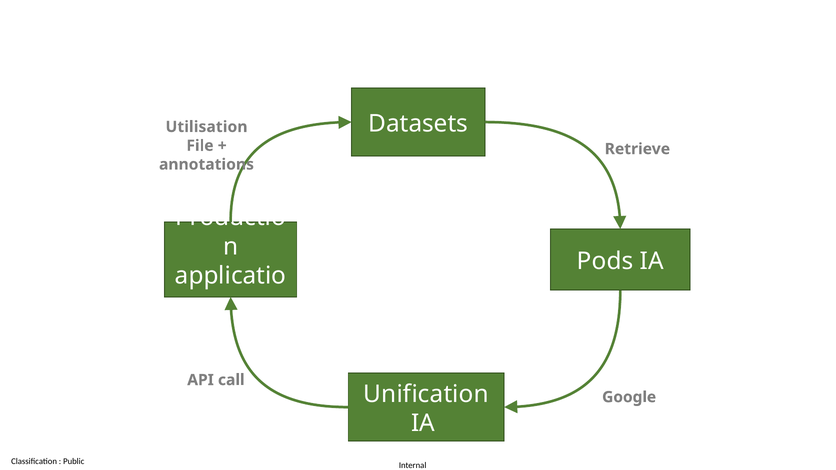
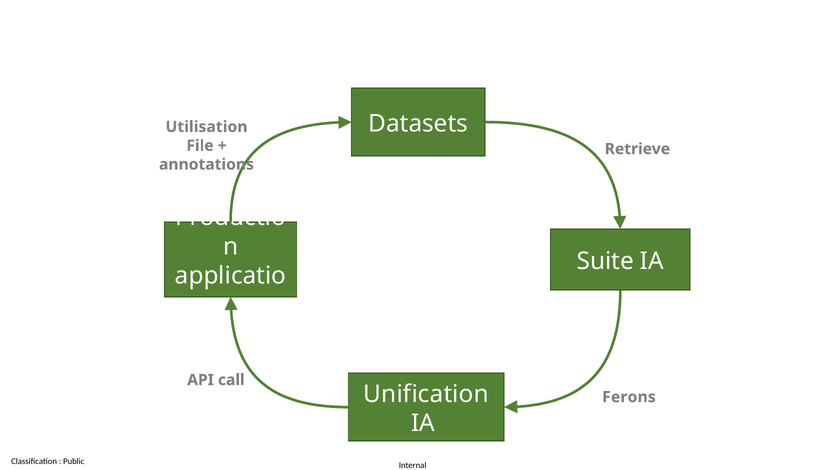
Pods: Pods -> Suite (605, 261)
Google: Google -> Ferons (629, 397)
